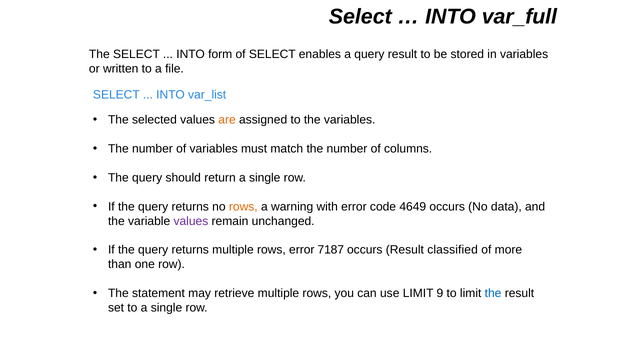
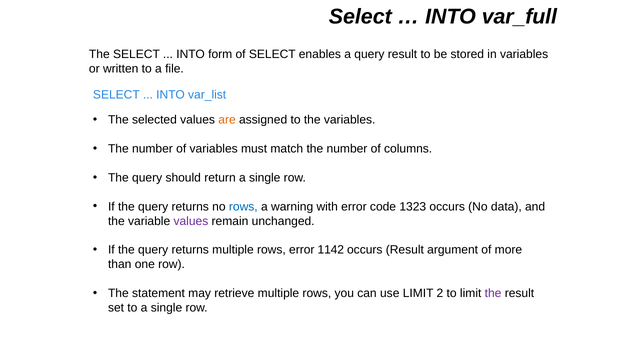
rows colour: orange -> blue (243, 207)
4649: 4649 -> 1323 (413, 207)
7187: 7187 -> 1142 (331, 250)
classified: classified -> argument (453, 250)
9: 9 -> 2 (440, 293)
the colour: blue -> purple (493, 293)
